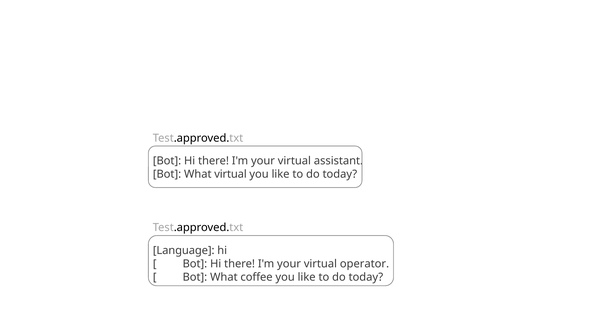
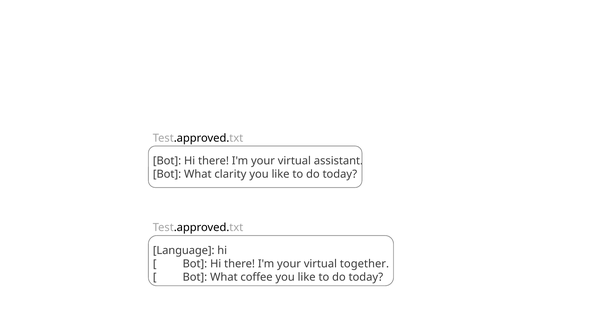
What virtual: virtual -> clarity (230, 174)
operator: operator -> together (364, 264)
